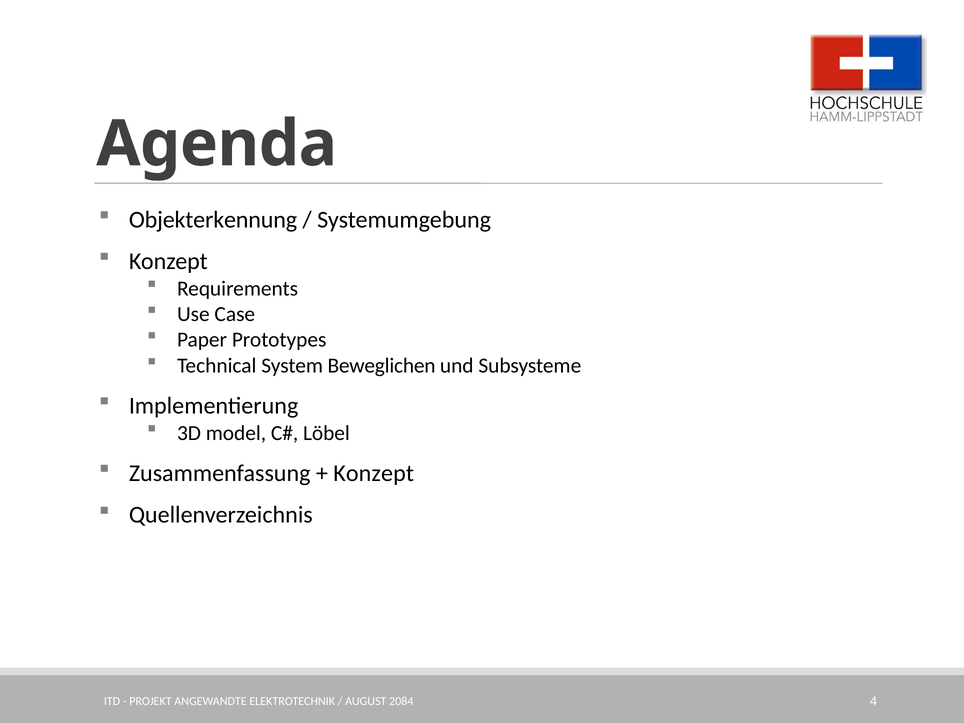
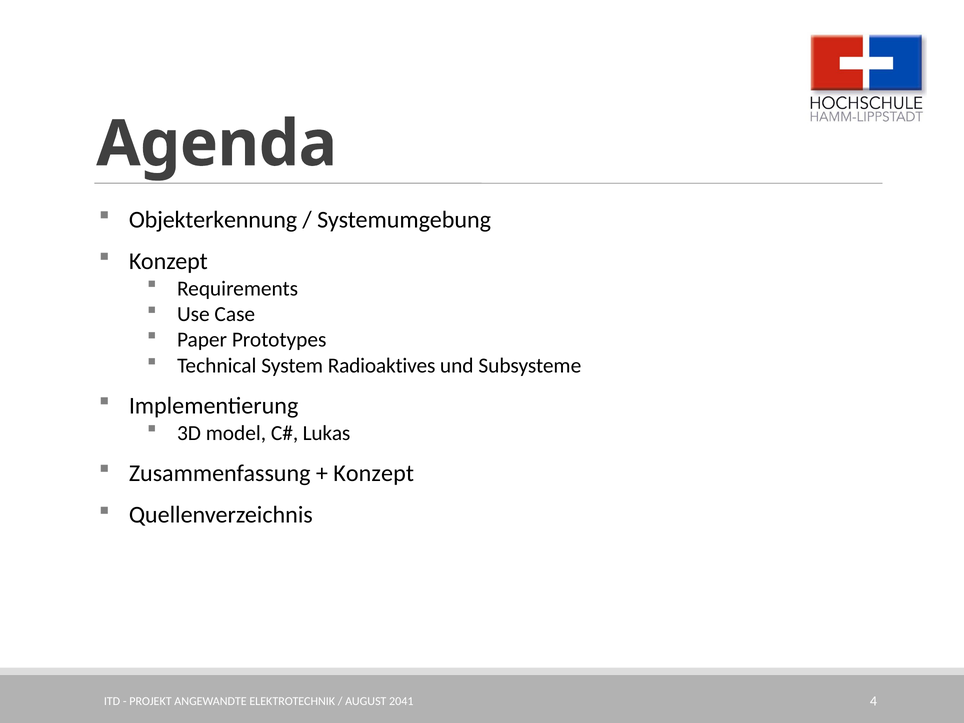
Beweglichen: Beweglichen -> Radioaktives (382, 366)
Löbel: Löbel -> Lukas (326, 433)
2084: 2084 -> 2041 (401, 701)
